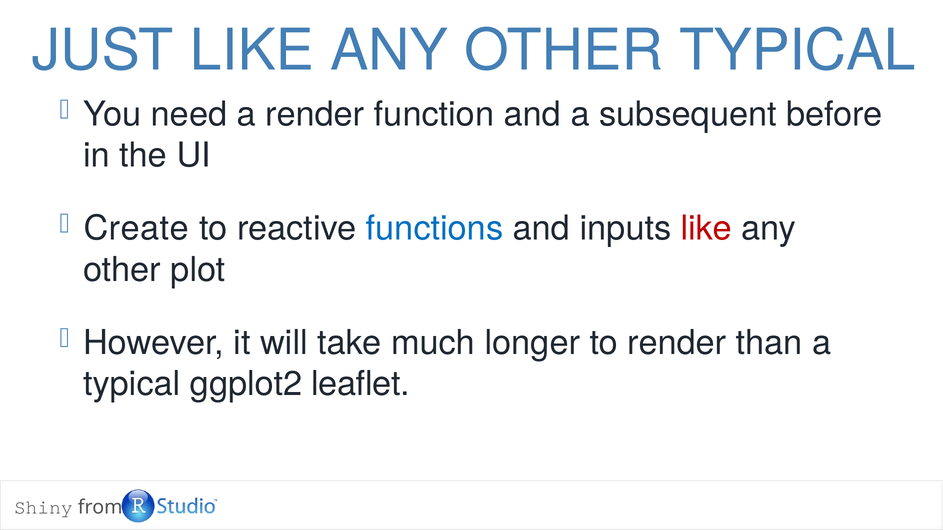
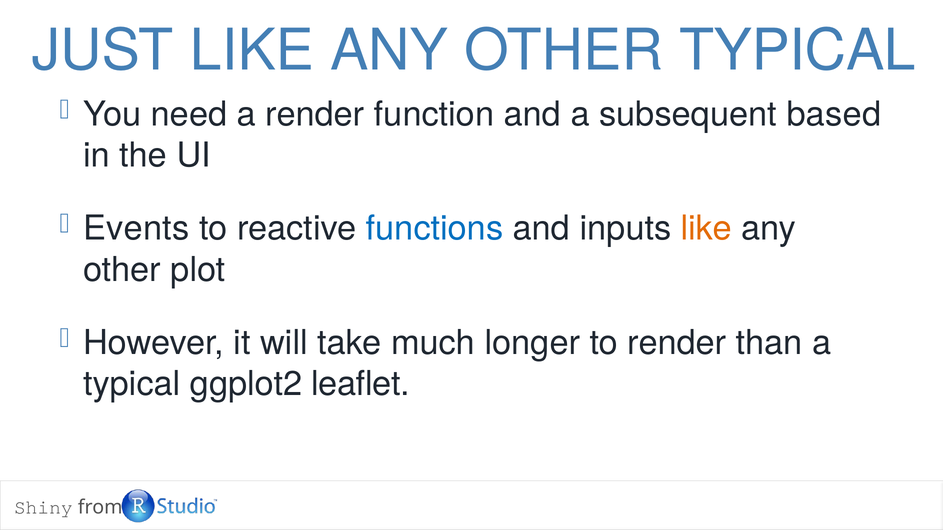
before: before -> based (834, 114)
Create: Create -> Events (136, 229)
like colour: red -> orange (706, 229)
